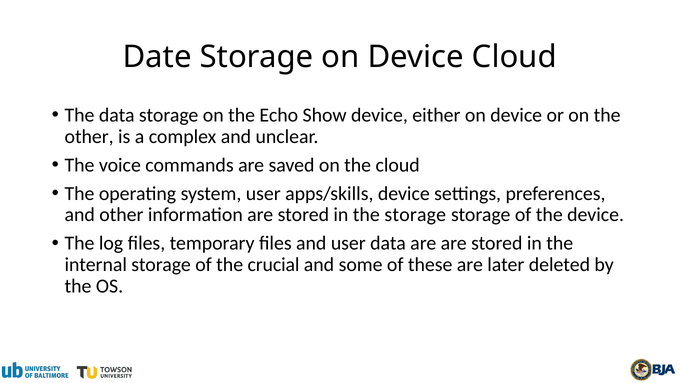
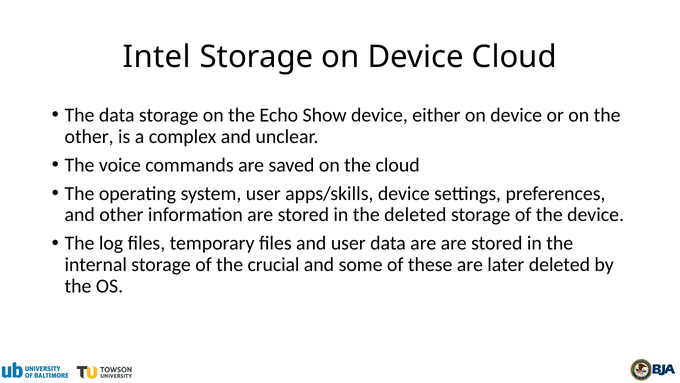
Date: Date -> Intel (157, 57)
the storage: storage -> deleted (415, 215)
